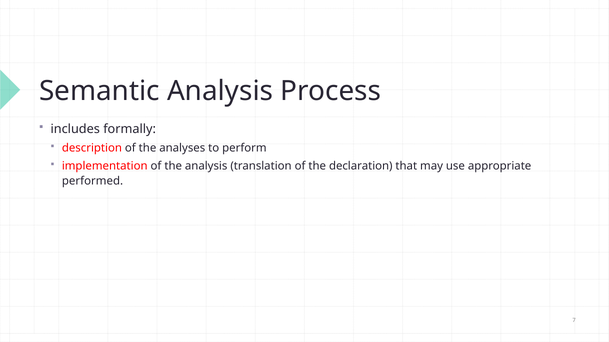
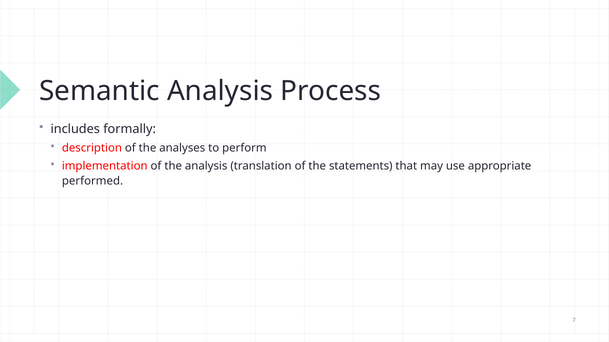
declaration: declaration -> statements (361, 166)
